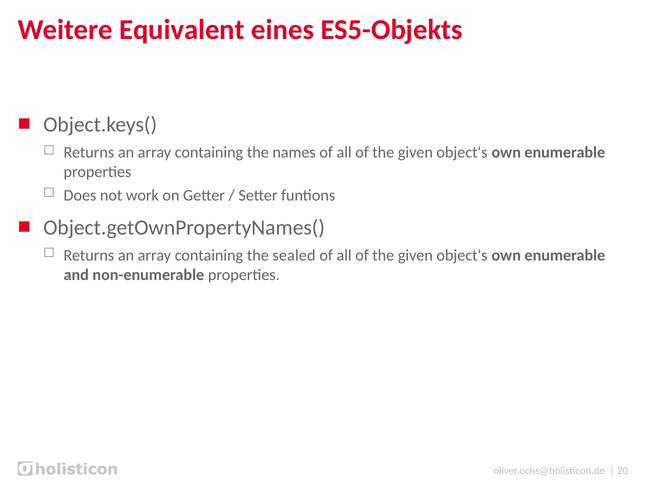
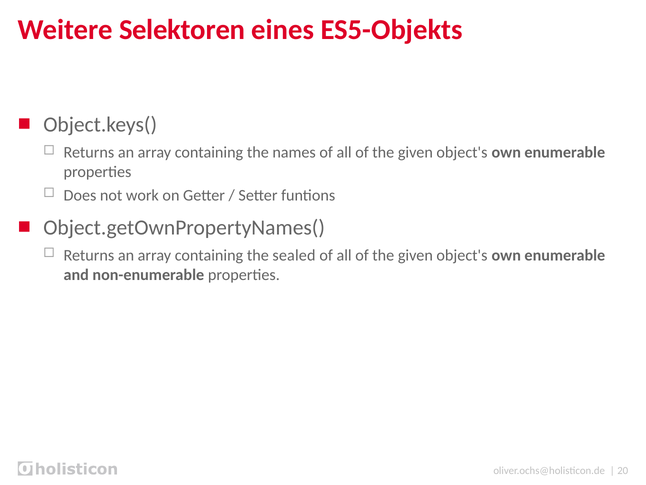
Equivalent: Equivalent -> Selektoren (182, 30)
